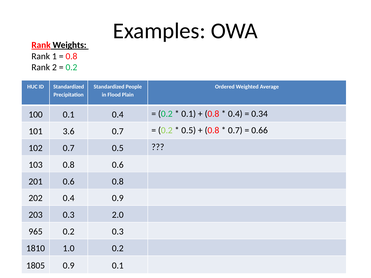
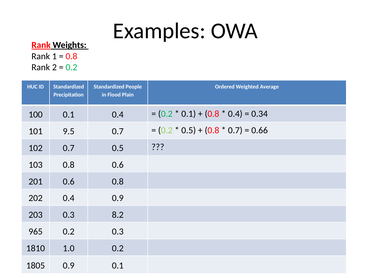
3.6: 3.6 -> 9.5 (69, 131)
2.0: 2.0 -> 8.2 (118, 215)
